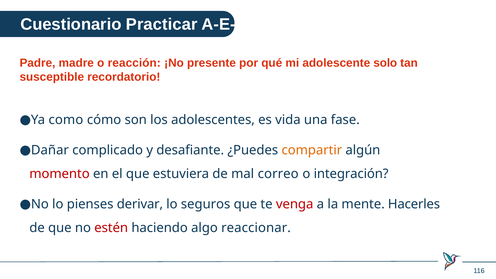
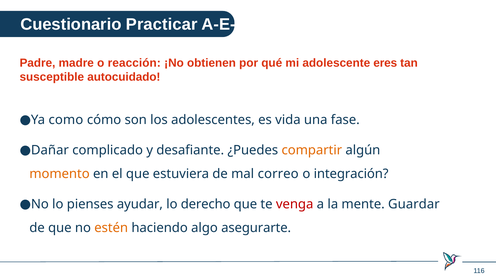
presente: presente -> obtienen (211, 63)
solo: solo -> eres (385, 63)
recordatorio: recordatorio -> autocuidado (124, 77)
momento colour: red -> orange (60, 174)
derivar: derivar -> ayudar (140, 204)
seguros: seguros -> derecho (206, 204)
Hacerles: Hacerles -> Guardar (414, 204)
estén colour: red -> orange (111, 228)
reaccionar: reaccionar -> asegurarte (256, 228)
